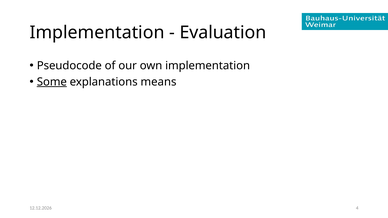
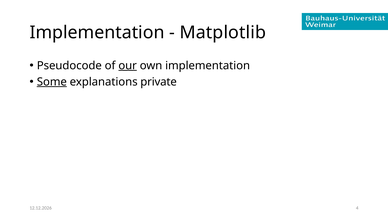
Evaluation: Evaluation -> Matplotlib (223, 33)
our underline: none -> present (128, 66)
means: means -> private (159, 82)
